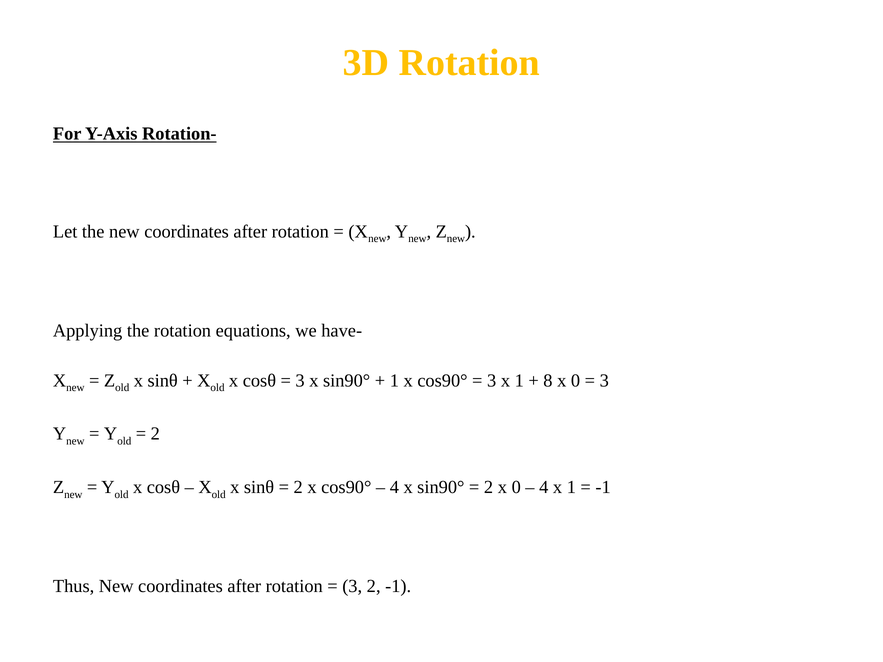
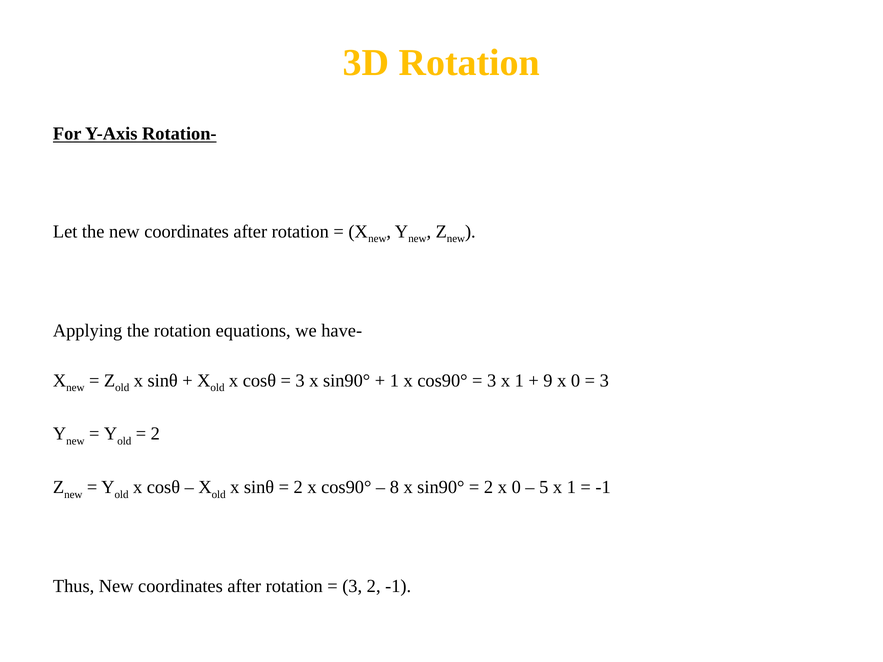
8: 8 -> 9 (548, 381)
4: 4 -> 8 (394, 487)
4: 4 -> 5 (544, 487)
